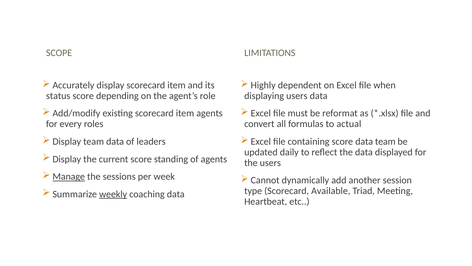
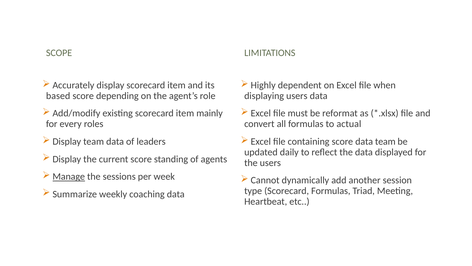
status: status -> based (58, 96)
item agents: agents -> mainly (210, 113)
Scorecard Available: Available -> Formulas (331, 191)
weekly underline: present -> none (113, 194)
